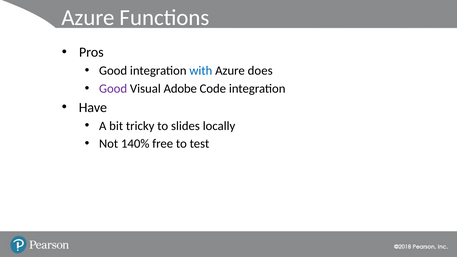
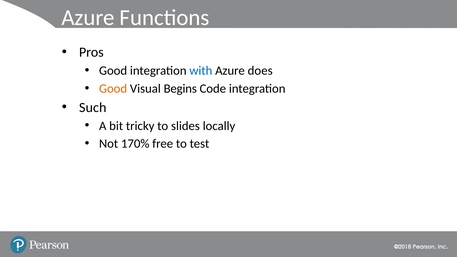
Good colour: purple -> orange (113, 89)
Adobe: Adobe -> Begins (180, 89)
Have: Have -> Such (93, 107)
140%: 140% -> 170% (135, 144)
